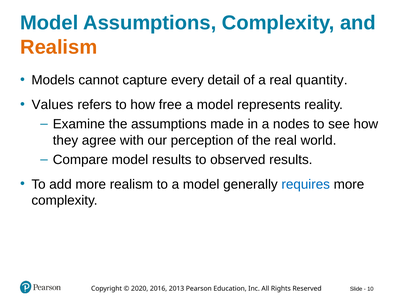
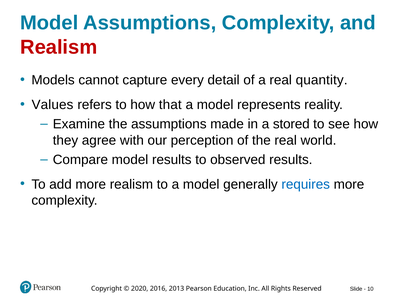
Realism colour: orange -> red (59, 47)
free: free -> that (170, 105)
nodes: nodes -> stored (291, 124)
